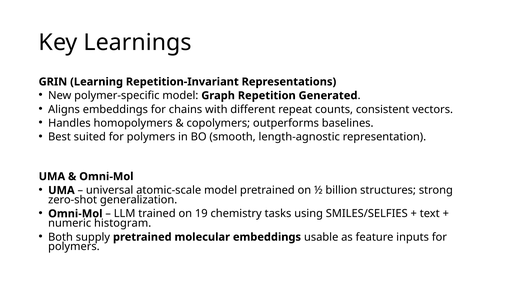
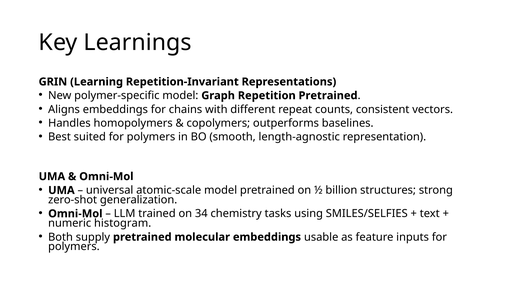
Repetition Generated: Generated -> Pretrained (328, 96)
19: 19 -> 34 (201, 214)
